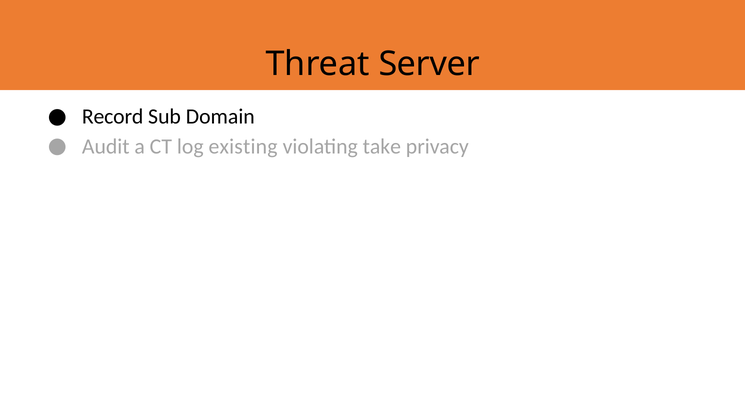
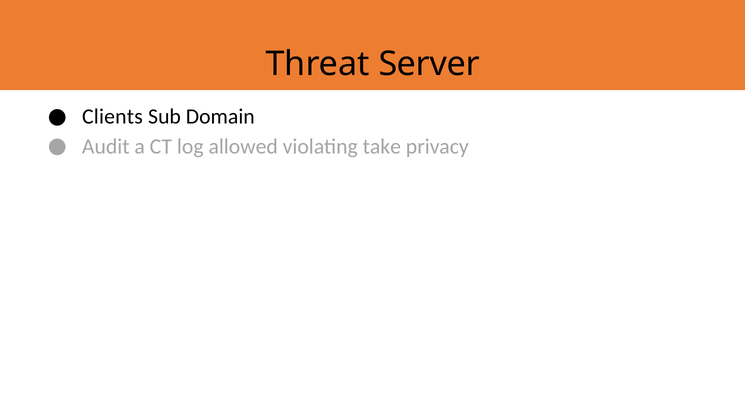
Record: Record -> Clients (112, 117)
existing: existing -> allowed (243, 147)
